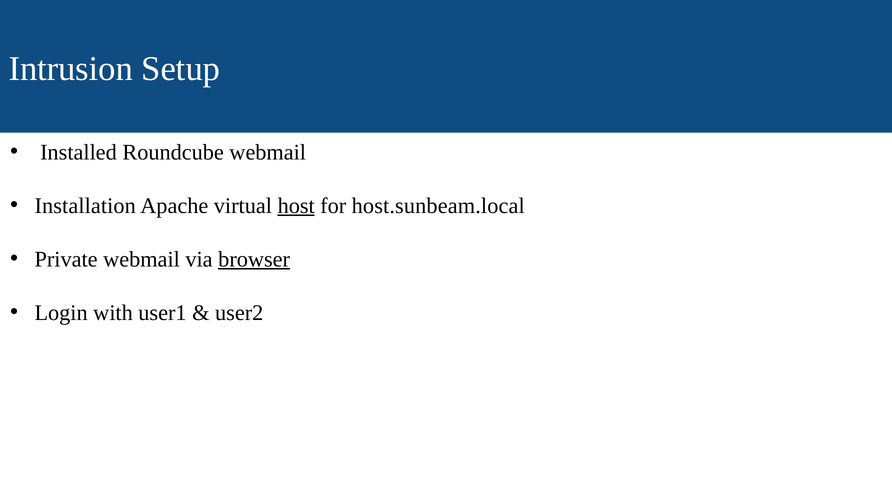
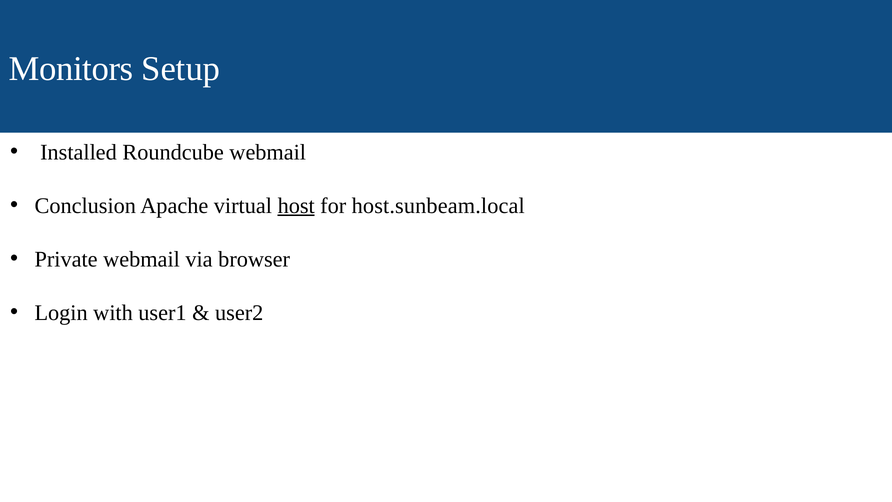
Intrusion: Intrusion -> Monitors (71, 69)
Installation: Installation -> Conclusion (85, 206)
browser underline: present -> none (254, 259)
